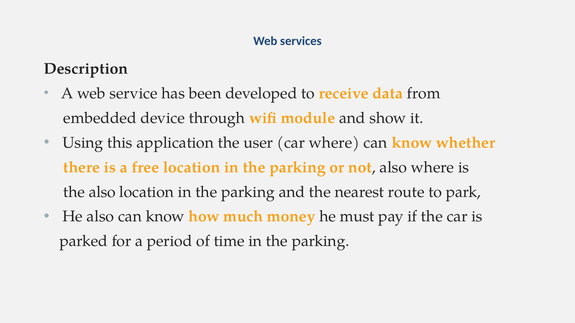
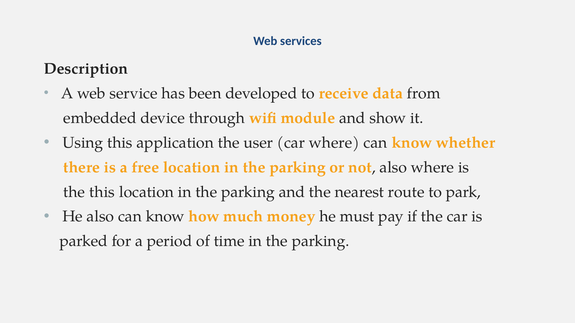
the also: also -> this (102, 192)
